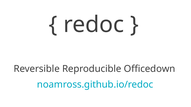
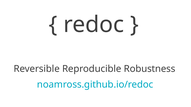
Officedown: Officedown -> Robustness (150, 69)
